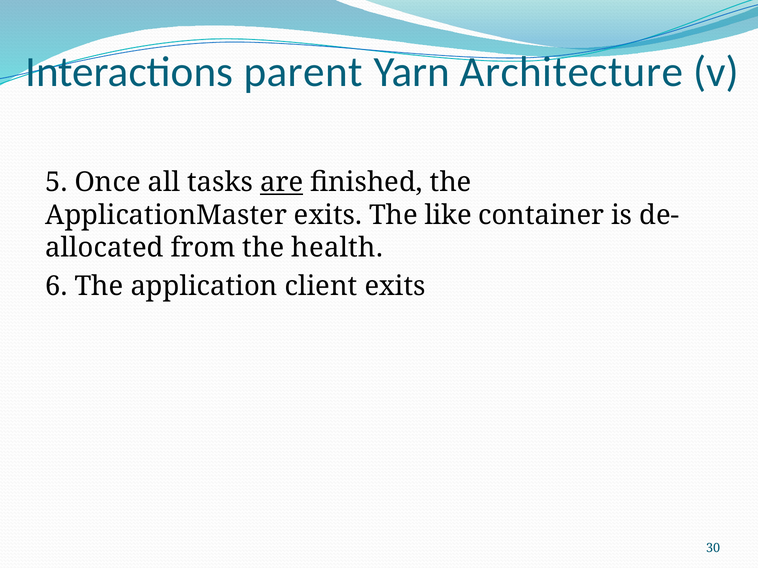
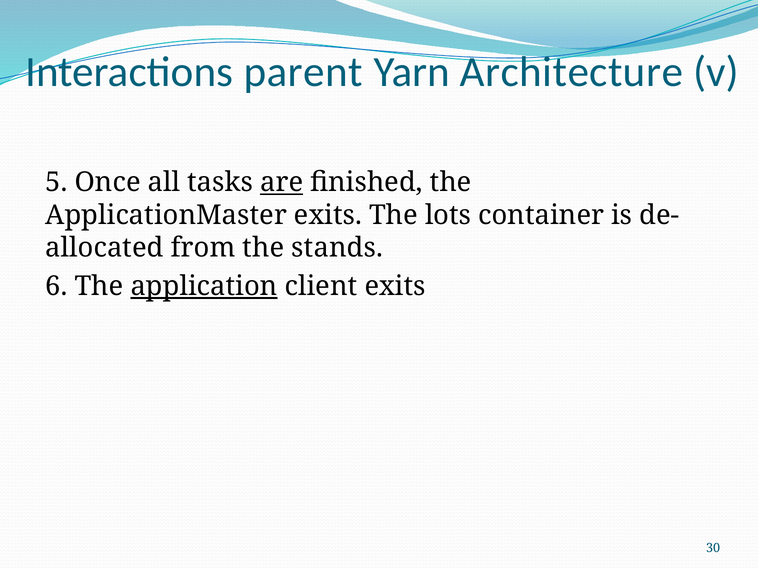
like: like -> lots (448, 215)
health: health -> stands (337, 248)
application underline: none -> present (204, 286)
